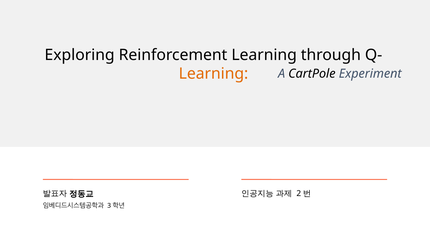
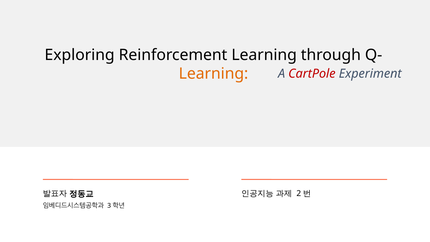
CartPole colour: black -> red (312, 74)
